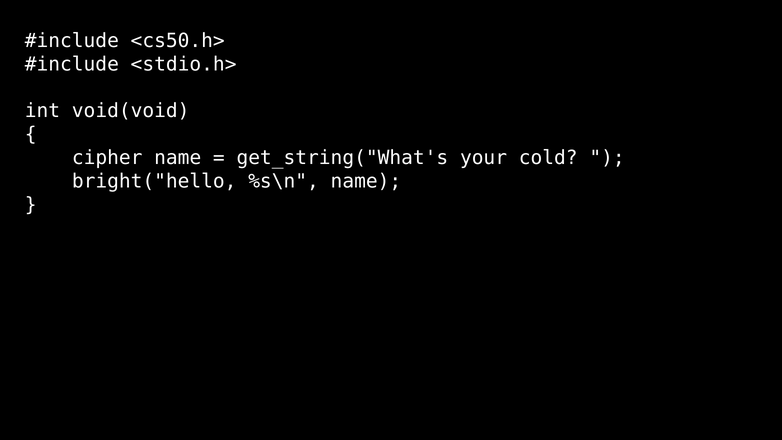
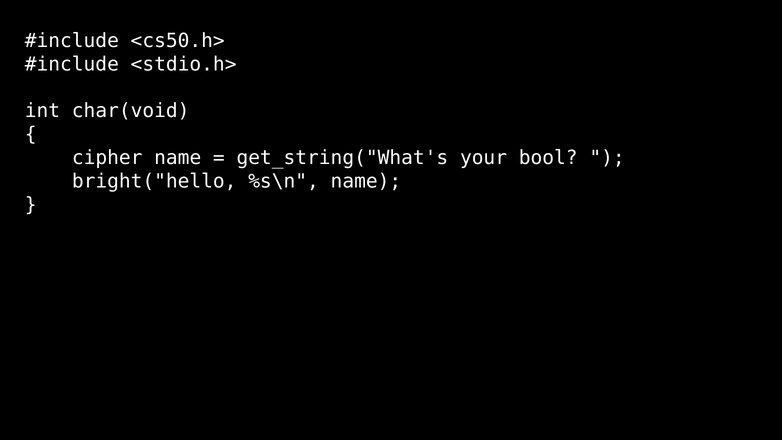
void(void: void(void -> char(void (131, 111)
cold: cold -> bool (548, 158)
